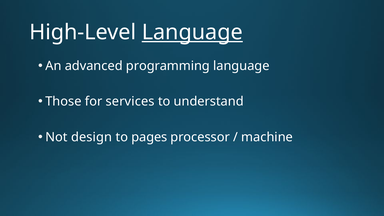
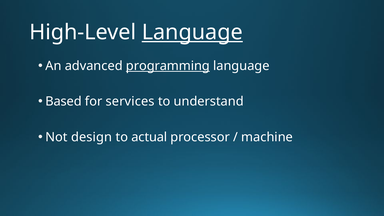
programming underline: none -> present (168, 66)
Those: Those -> Based (64, 101)
pages: pages -> actual (149, 137)
